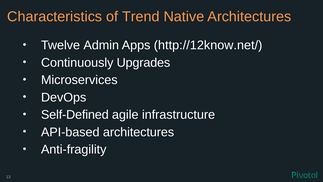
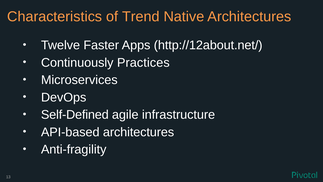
Admin: Admin -> Faster (101, 45)
http://12know.net/: http://12know.net/ -> http://12about.net/ (208, 45)
Upgrades: Upgrades -> Practices (143, 63)
